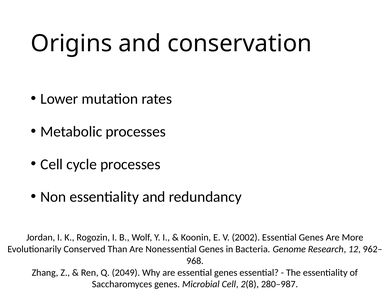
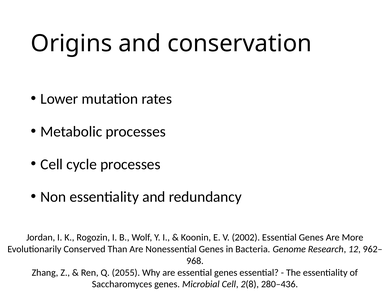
2049: 2049 -> 2055 (126, 273)
280–987: 280–987 -> 280–436 (280, 285)
